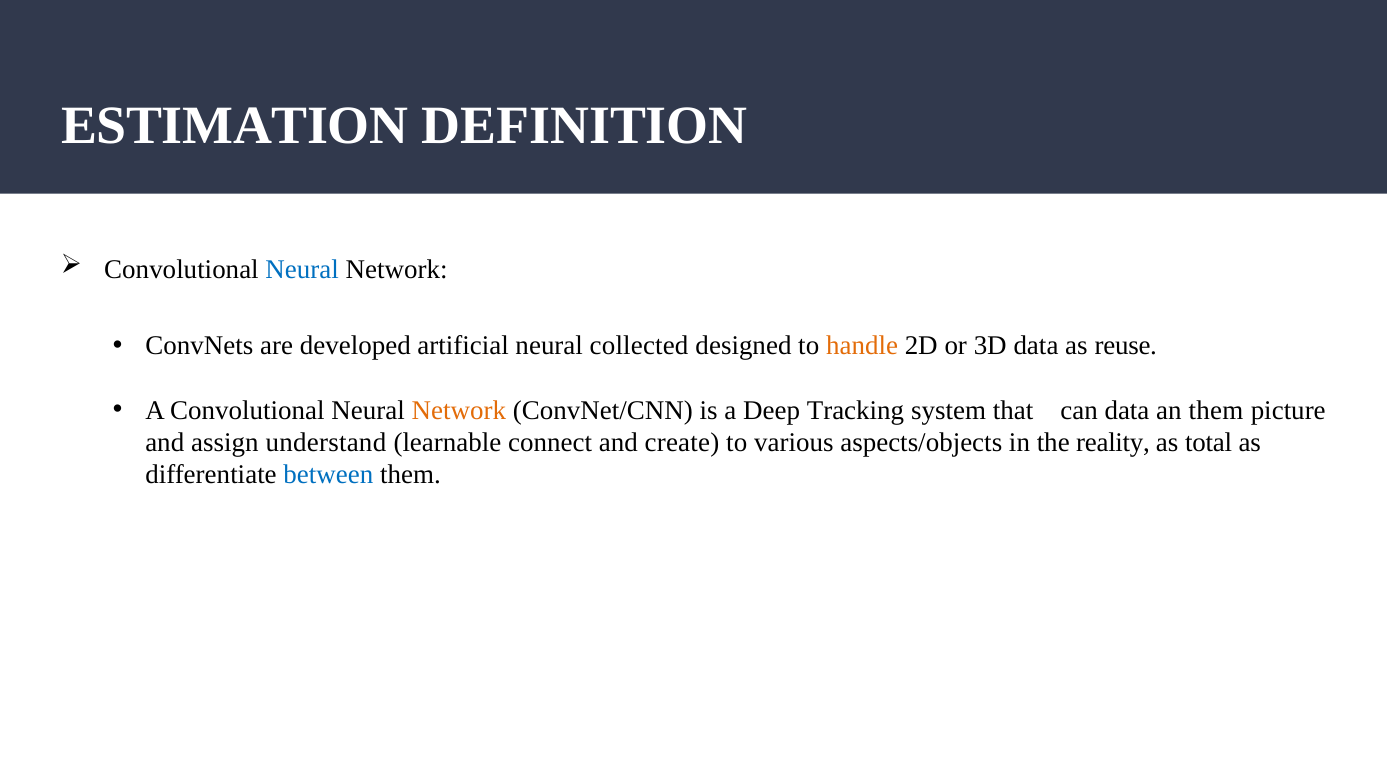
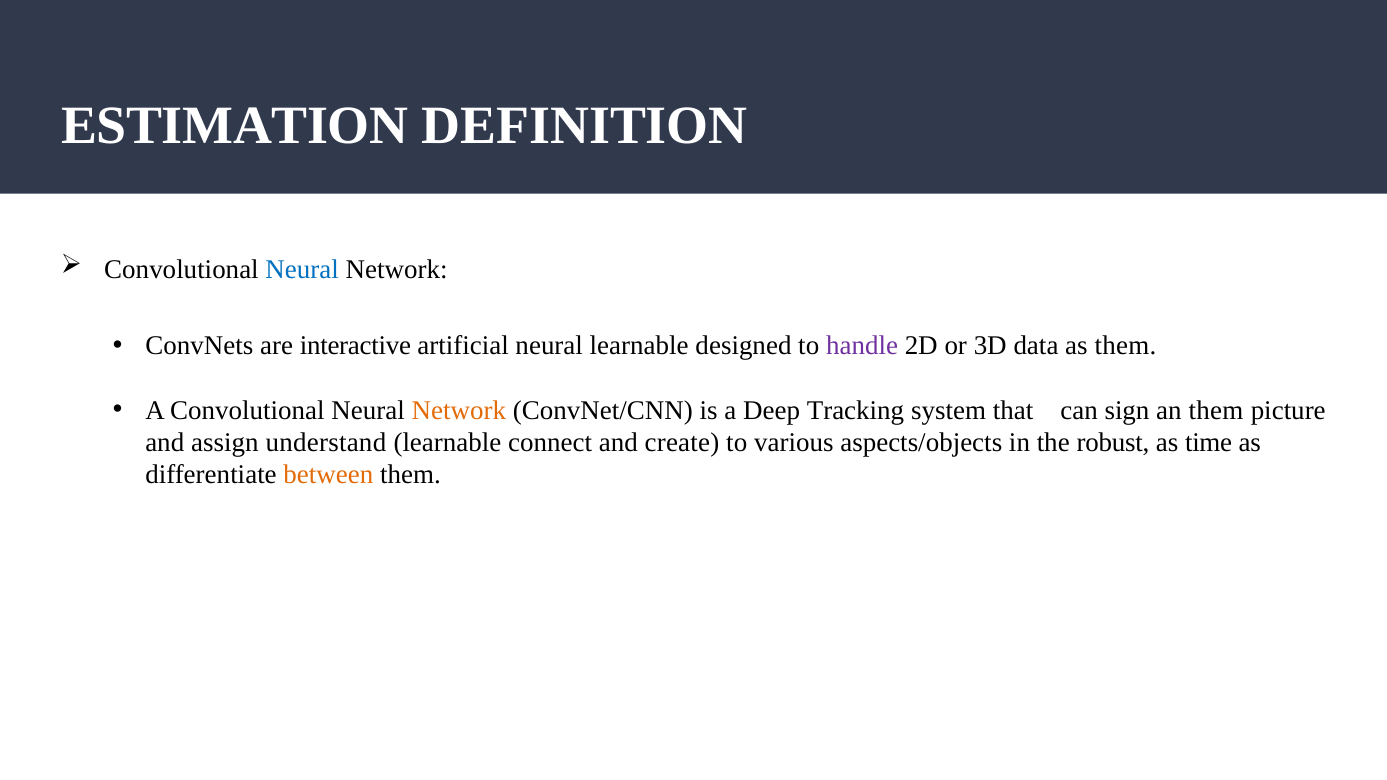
developed: developed -> interactive (355, 346)
neural collected: collected -> learnable (639, 346)
handle colour: orange -> purple (862, 346)
as reuse: reuse -> them (1126, 346)
can data: data -> sign (1127, 410)
reality: reality -> robust (1113, 443)
total: total -> time (1209, 443)
between colour: blue -> orange (328, 475)
